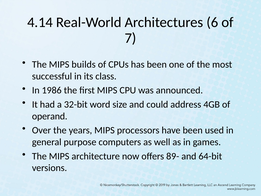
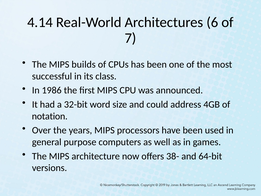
operand: operand -> notation (50, 116)
89-: 89- -> 38- (173, 156)
